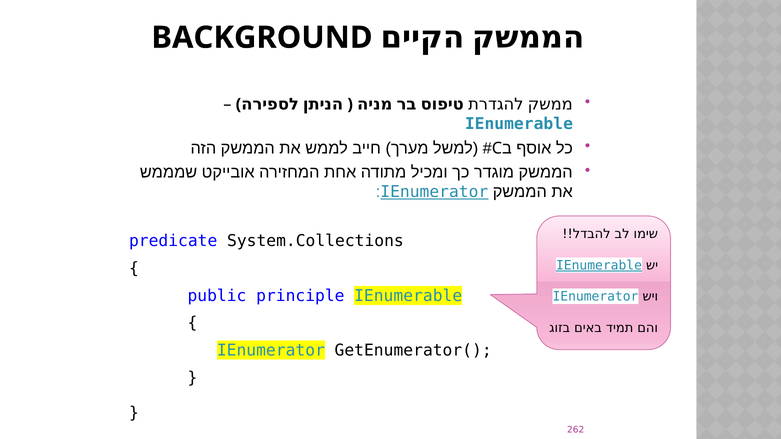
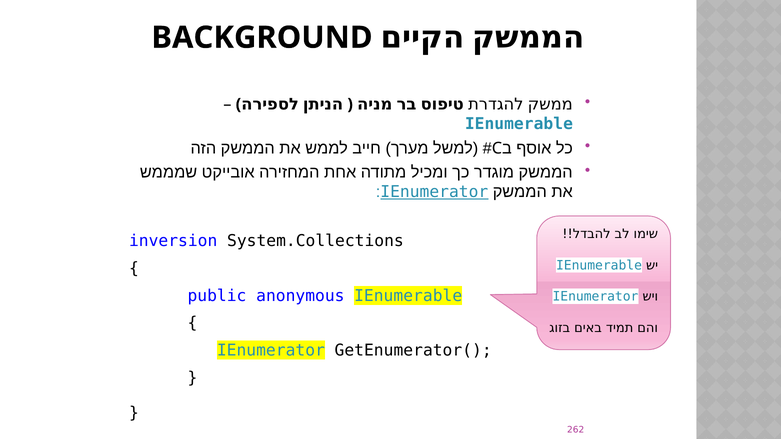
predicate: predicate -> inversion (173, 241)
IEnumerable underline: present -> none (599, 266)
principle: principle -> anonymous (300, 296)
